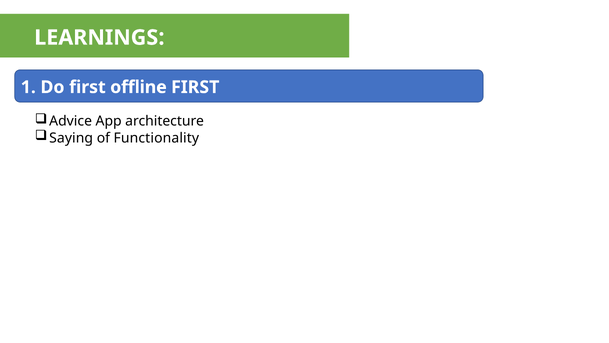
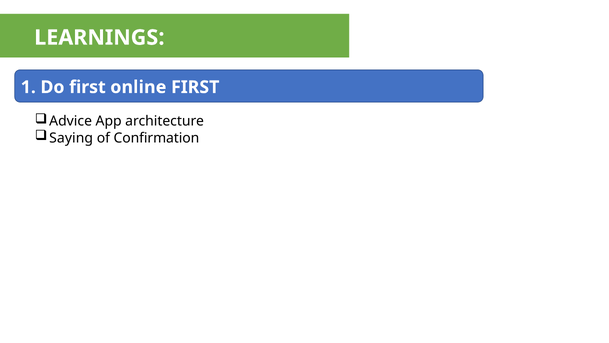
offline: offline -> online (138, 87)
Functionality: Functionality -> Confirmation (156, 138)
